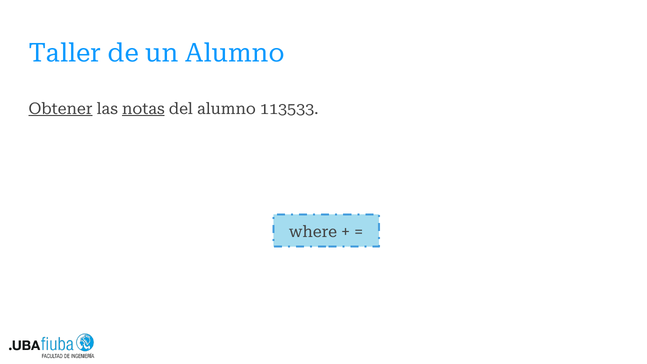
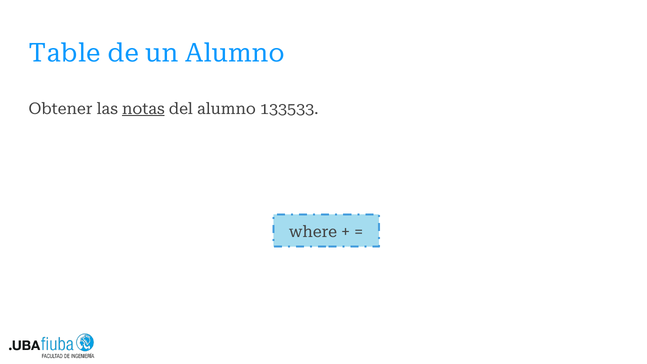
Taller: Taller -> Table (65, 53)
Obtener underline: present -> none (60, 109)
113533: 113533 -> 133533 (289, 109)
